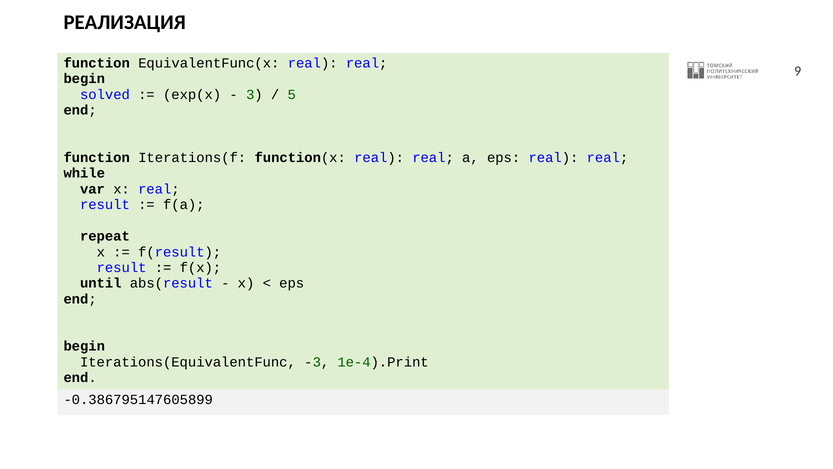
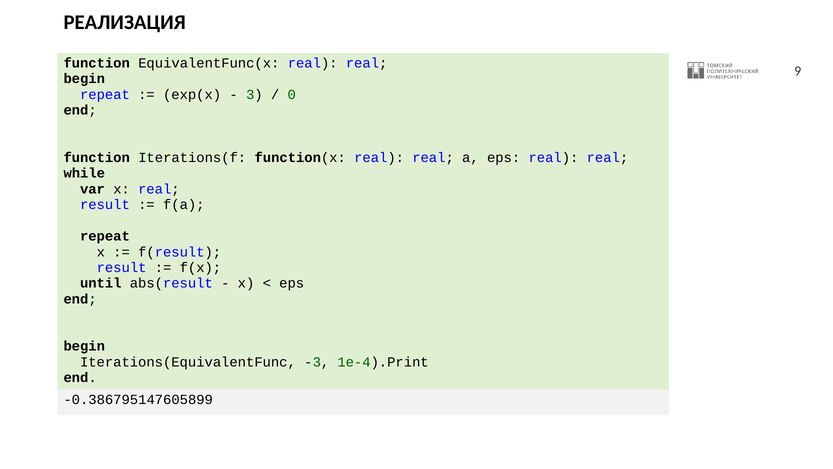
solved: solved -> repeat (105, 95)
5: 5 -> 0 (292, 95)
